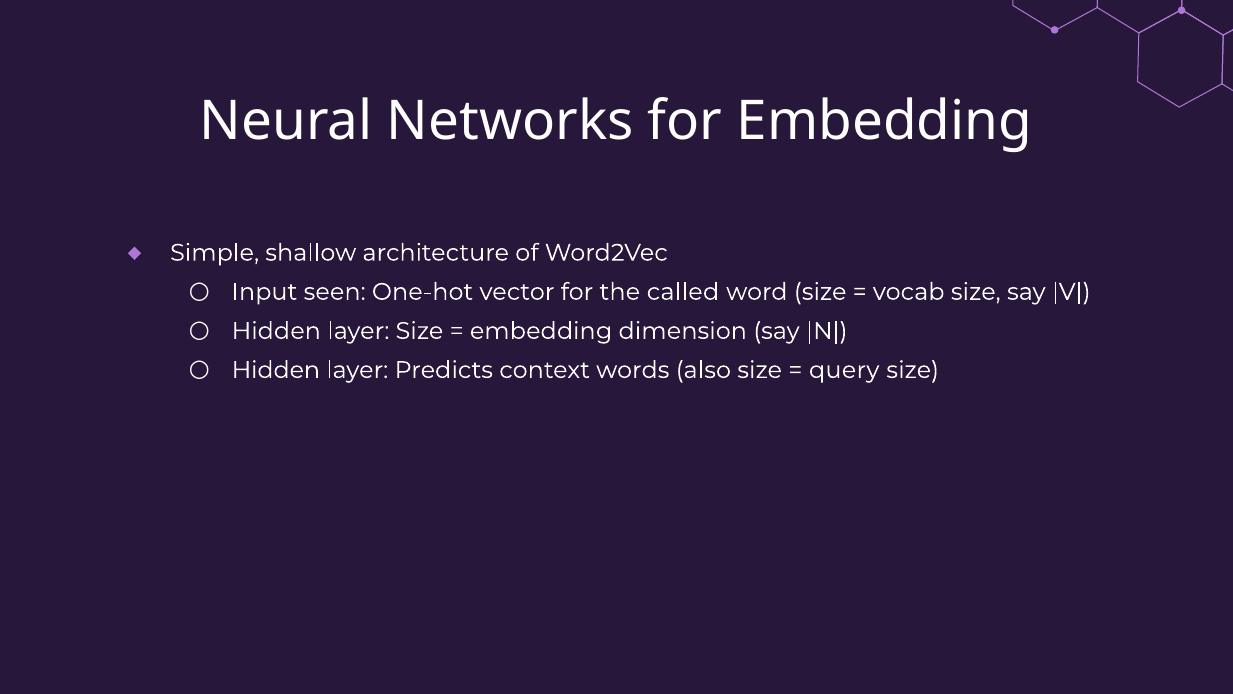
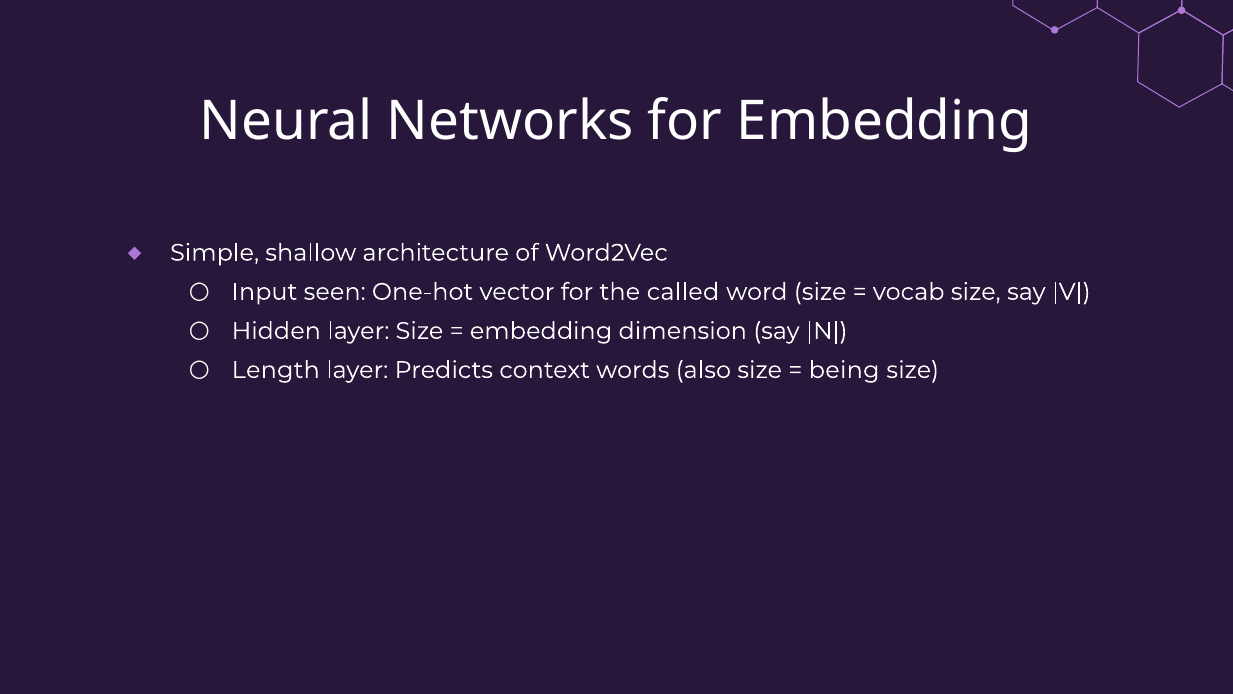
Hidden: Hidden -> Length (276, 370)
query: query -> being (844, 370)
